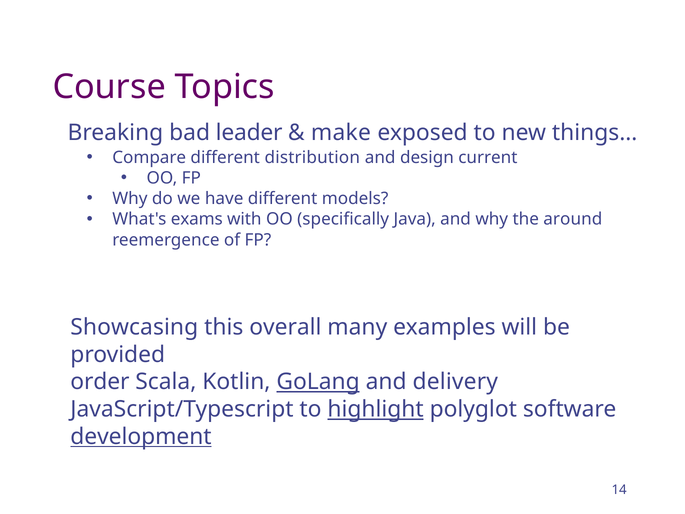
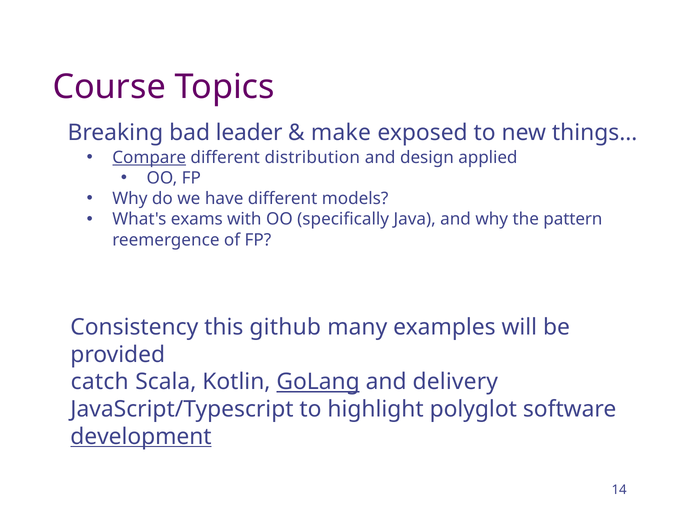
Compare underline: none -> present (149, 158)
current: current -> applied (488, 158)
around: around -> pattern (573, 219)
Showcasing: Showcasing -> Consistency (134, 327)
overall: overall -> github (285, 327)
order: order -> catch (100, 382)
highlight underline: present -> none (376, 409)
